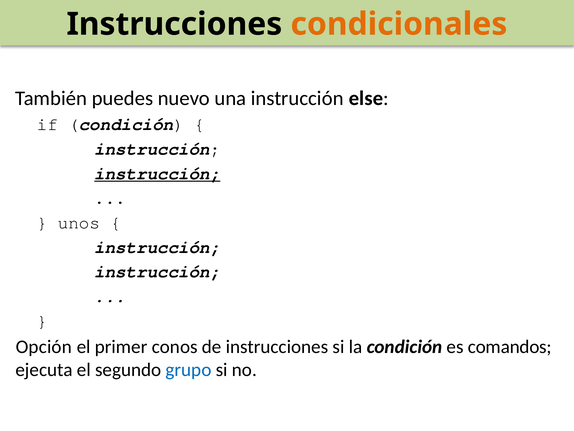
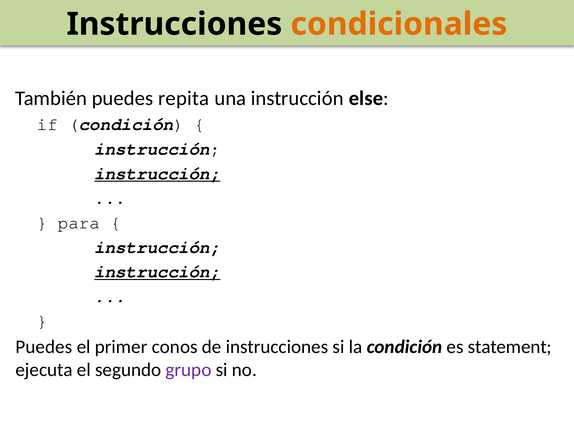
nuevo: nuevo -> repita (184, 98)
unos: unos -> para (79, 222)
instrucción underline: none -> present (157, 272)
Opción: Opción -> Puedes (44, 347)
comandos: comandos -> statement (510, 347)
grupo colour: blue -> purple (189, 370)
